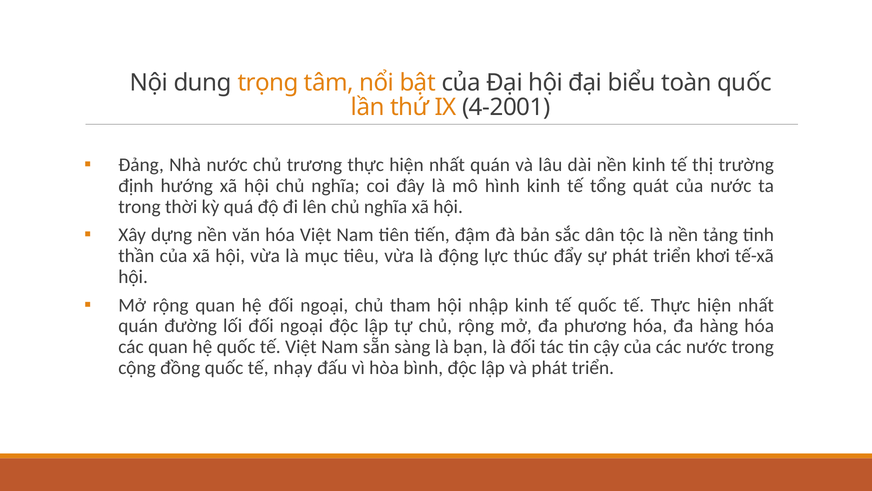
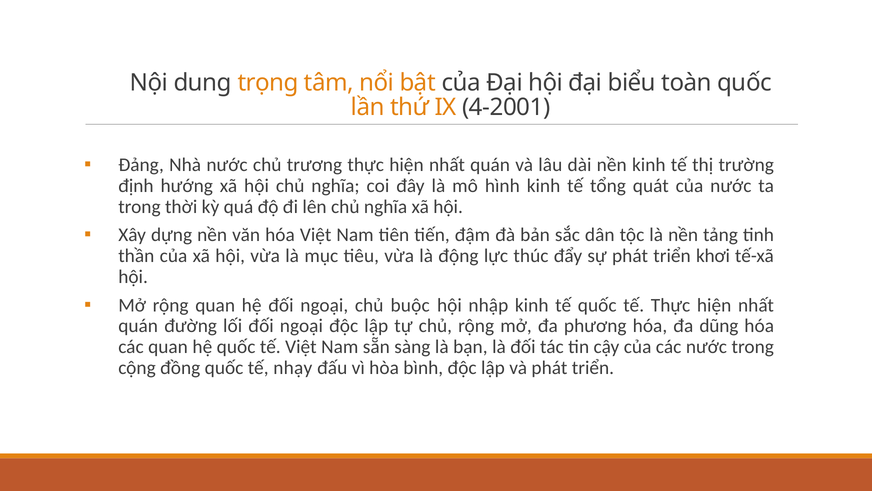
tham: tham -> buộc (410, 305)
hàng: hàng -> dũng (719, 326)
